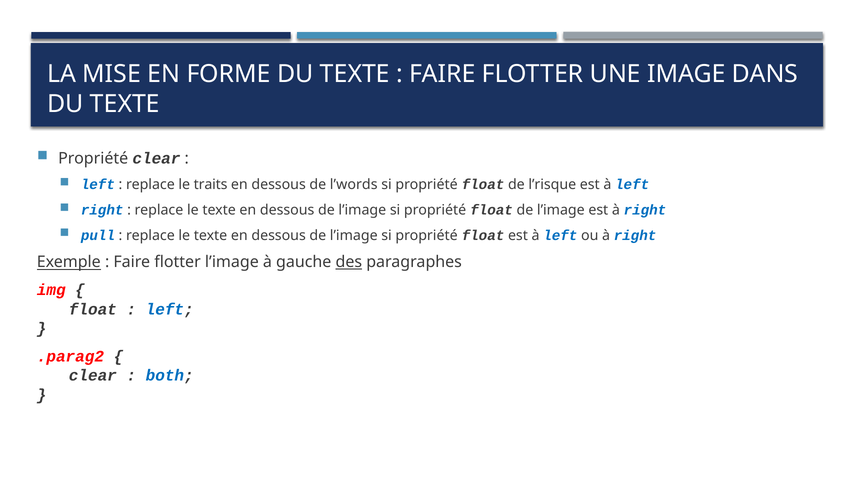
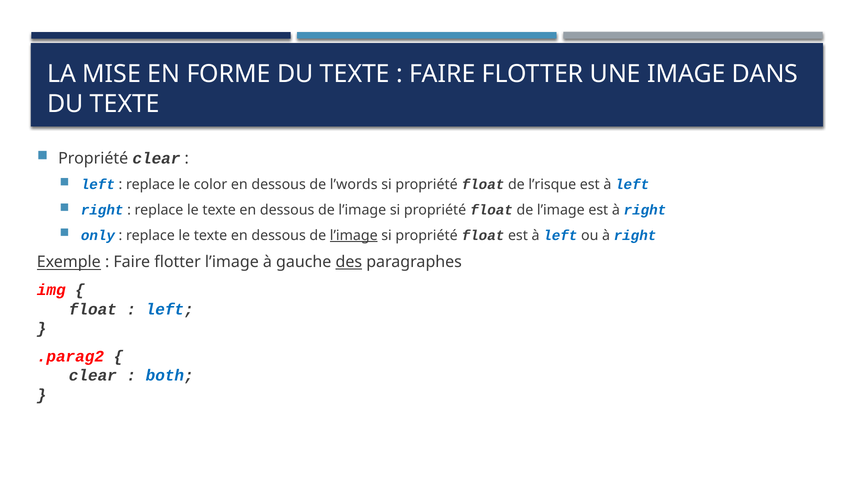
traits: traits -> color (211, 185)
pull: pull -> only (98, 235)
l’image underline: none -> present (354, 235)
